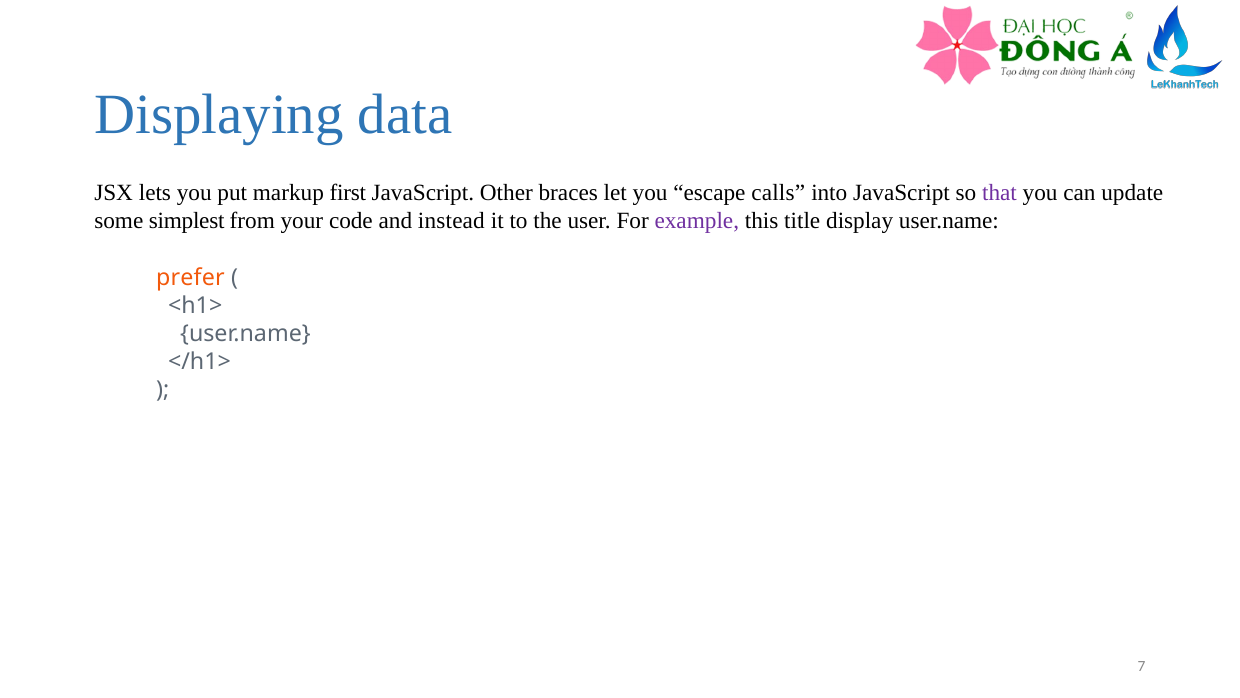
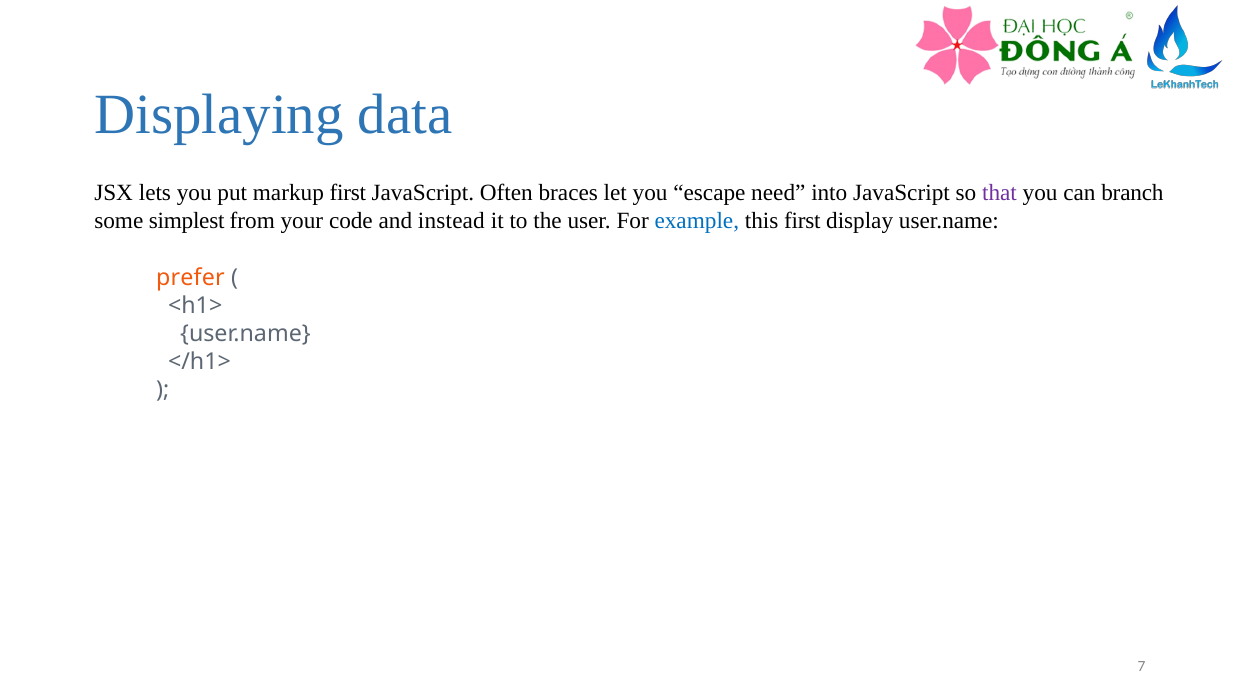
Other: Other -> Often (506, 193)
calls: calls -> need (778, 193)
update: update -> branch (1132, 193)
example colour: purple -> blue (697, 221)
this title: title -> first (802, 221)
